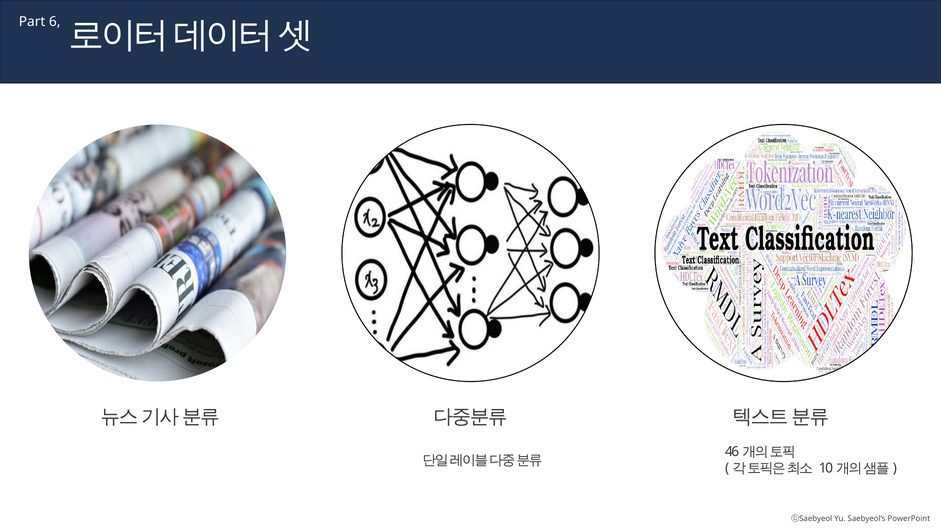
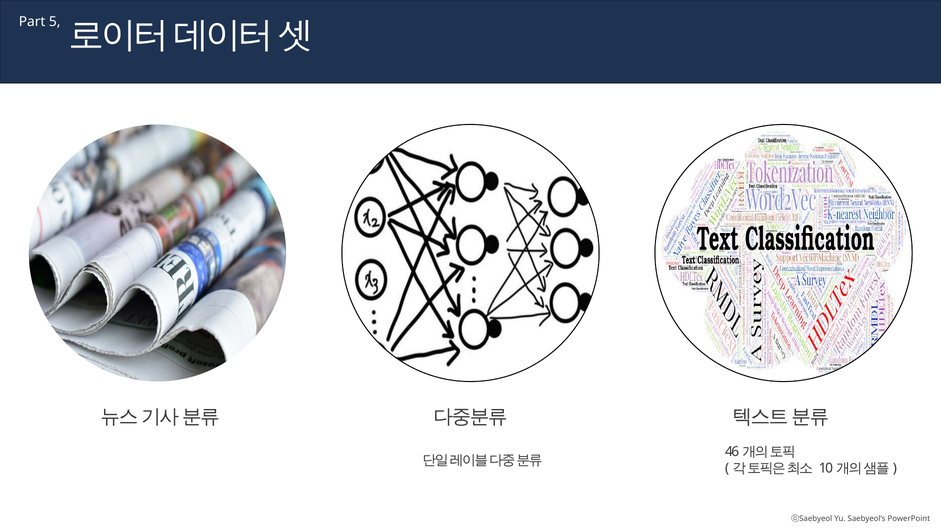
6: 6 -> 5 (55, 22)
